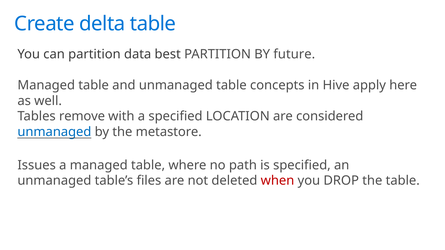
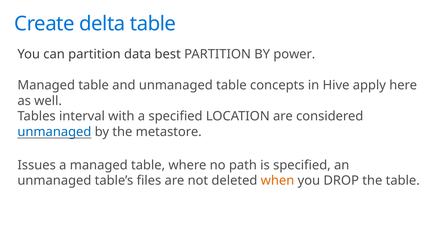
future: future -> power (294, 54)
remove: remove -> interval (82, 117)
when colour: red -> orange (278, 181)
